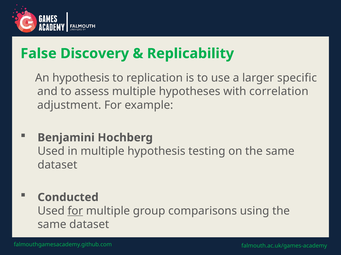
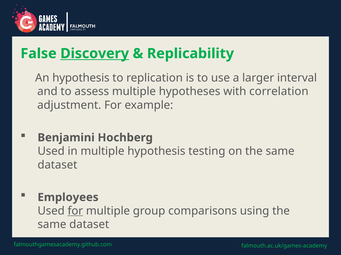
Discovery underline: none -> present (95, 54)
specific: specific -> interval (297, 78)
Conducted: Conducted -> Employees (68, 198)
